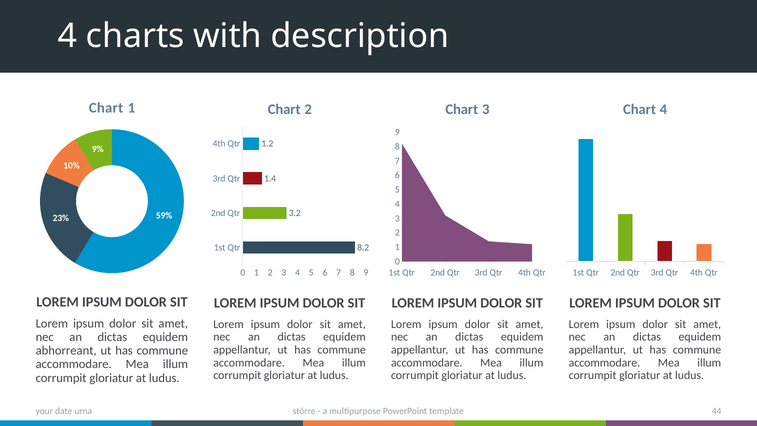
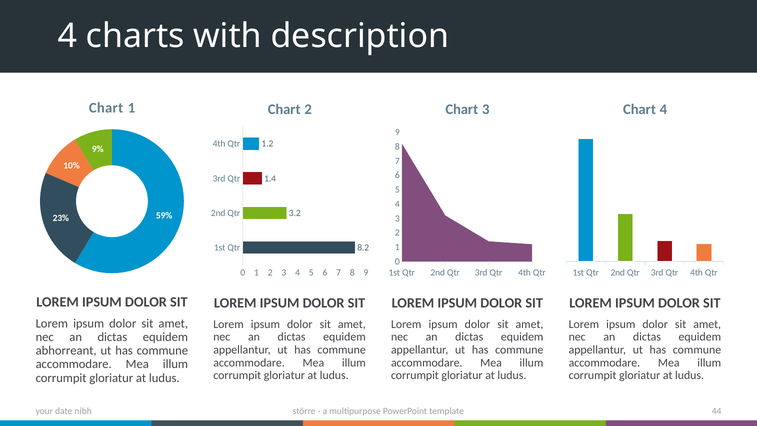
urna: urna -> nibh (83, 411)
